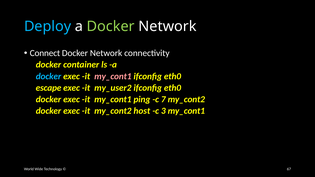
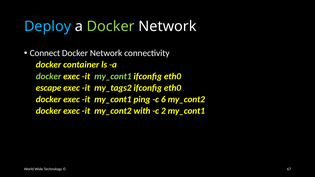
docker colour: light blue -> light green (49, 76)
my_cont1 colour: pink -> light green (113, 76)
my_user2: my_user2 -> my_tags2 (113, 88)
7: 7 -> 6 (163, 99)
host: host -> with (142, 111)
3: 3 -> 2 (163, 111)
